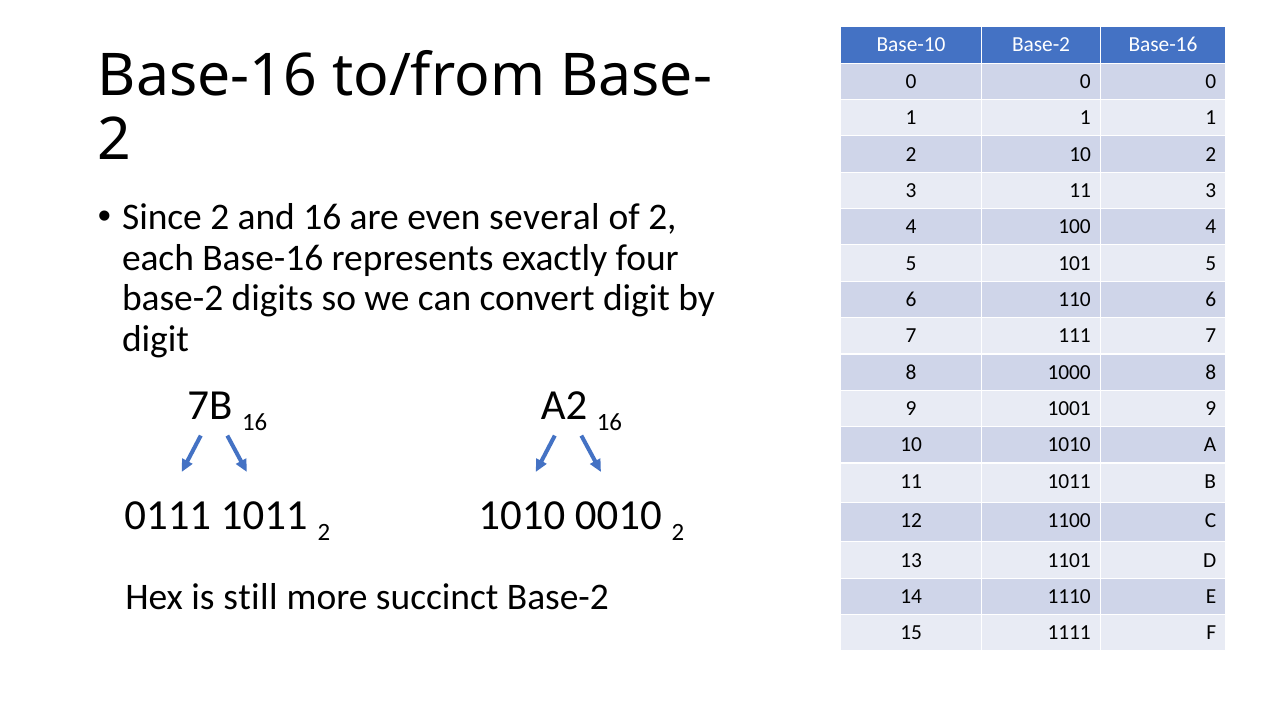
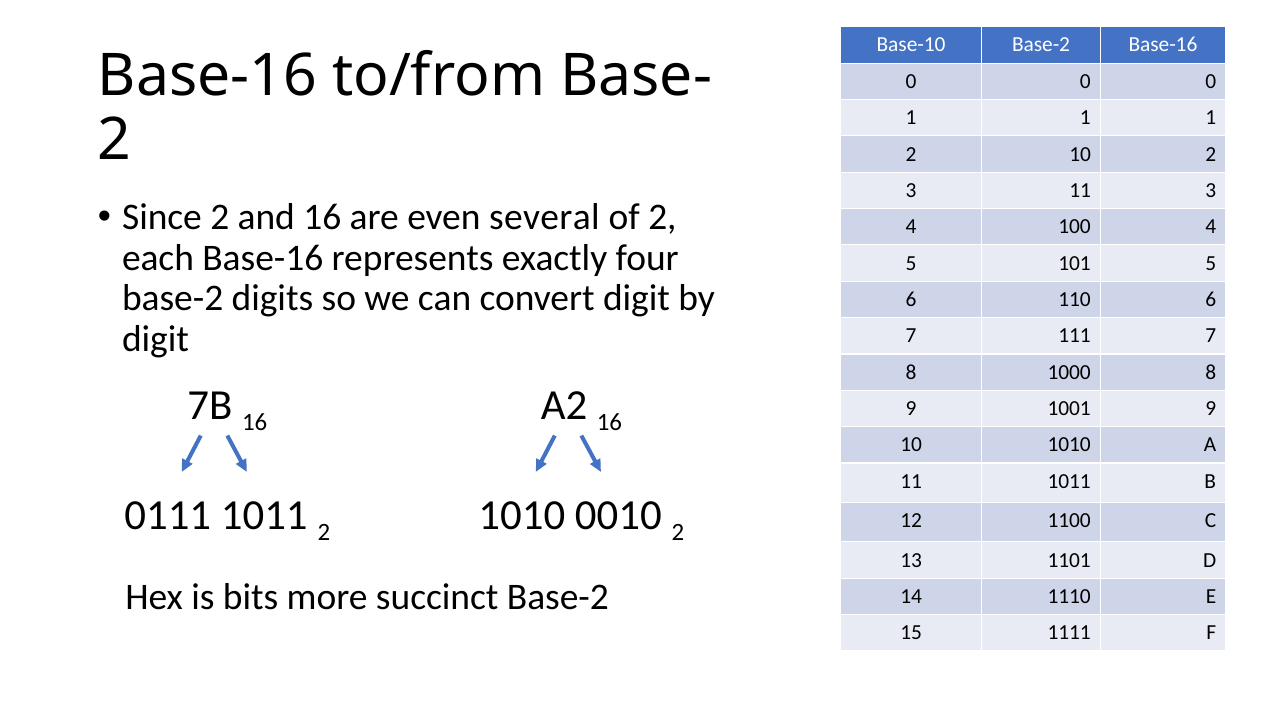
still: still -> bits (251, 597)
